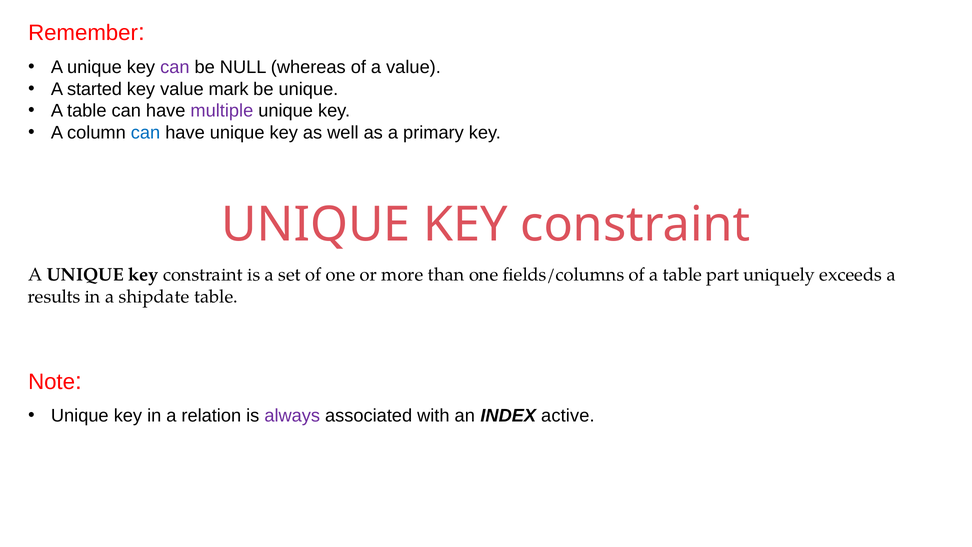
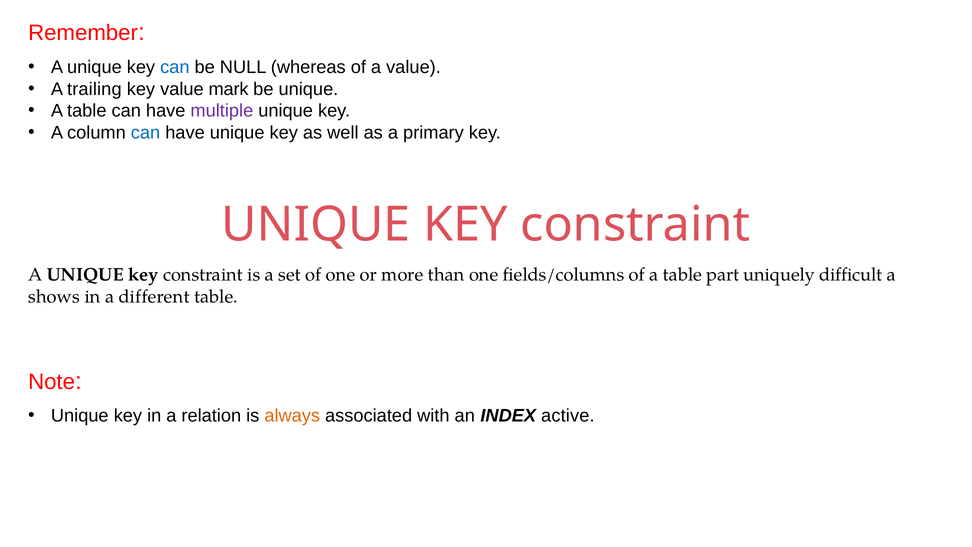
can colour: purple -> blue (175, 67)
started: started -> trailing (94, 89)
exceeds: exceeds -> difficult (851, 275)
results: results -> shows (54, 297)
shipdate: shipdate -> different (154, 297)
always colour: purple -> orange (292, 416)
